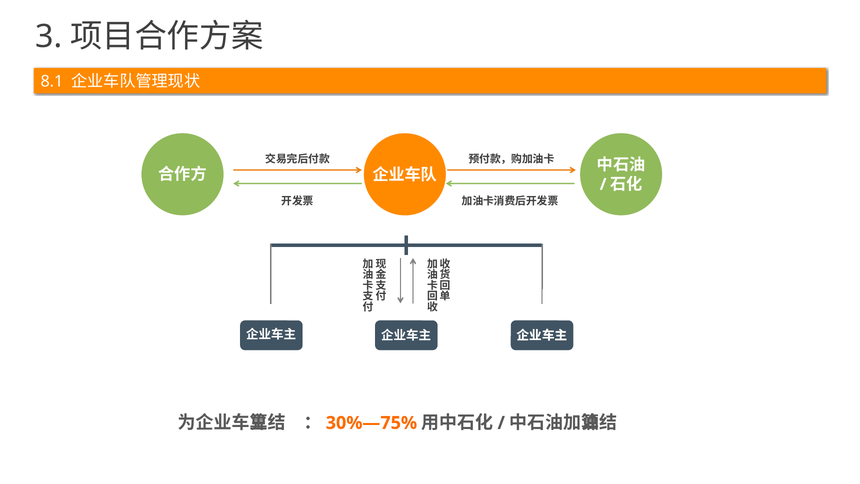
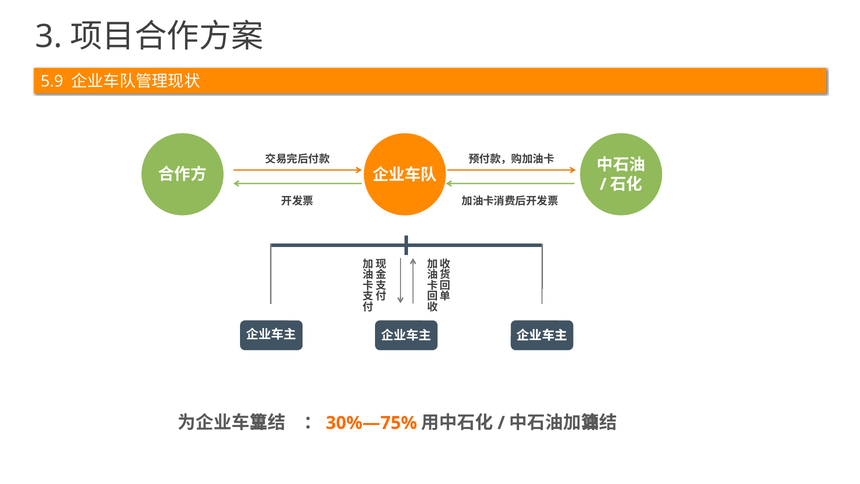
8.1: 8.1 -> 5.9 (52, 82)
